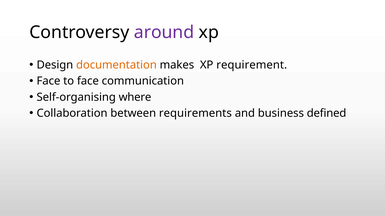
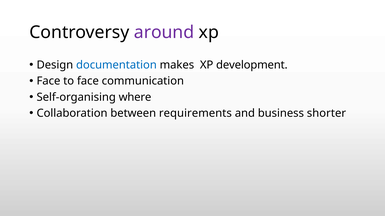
documentation colour: orange -> blue (116, 65)
requirement: requirement -> development (252, 65)
defined: defined -> shorter (326, 114)
